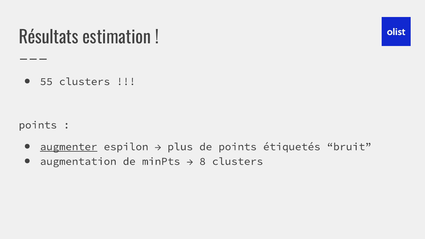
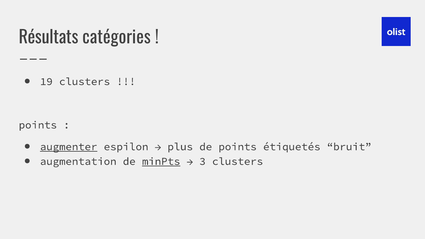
estimation: estimation -> catégories (117, 38)
55: 55 -> 19 (46, 82)
minPts underline: none -> present (161, 161)
8: 8 -> 3 (203, 161)
